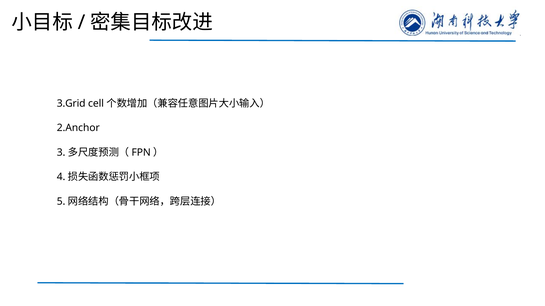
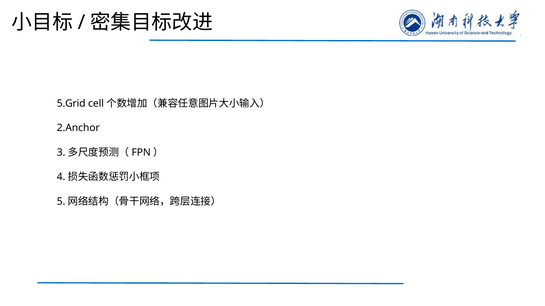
3.Grid: 3.Grid -> 5.Grid (71, 104)
